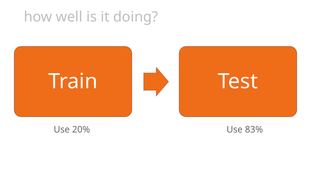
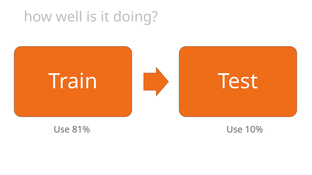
20%: 20% -> 81% (81, 130)
83%: 83% -> 10% (254, 130)
